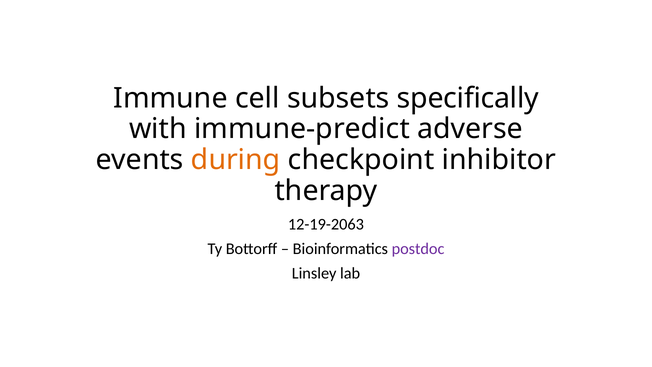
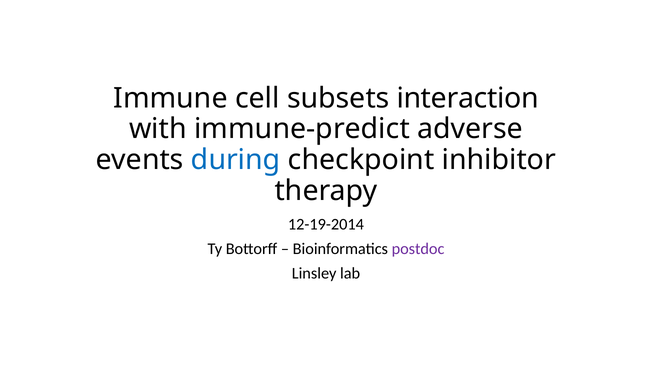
specifically: specifically -> interaction (468, 98)
during colour: orange -> blue (236, 160)
12-19-2063: 12-19-2063 -> 12-19-2014 (326, 224)
